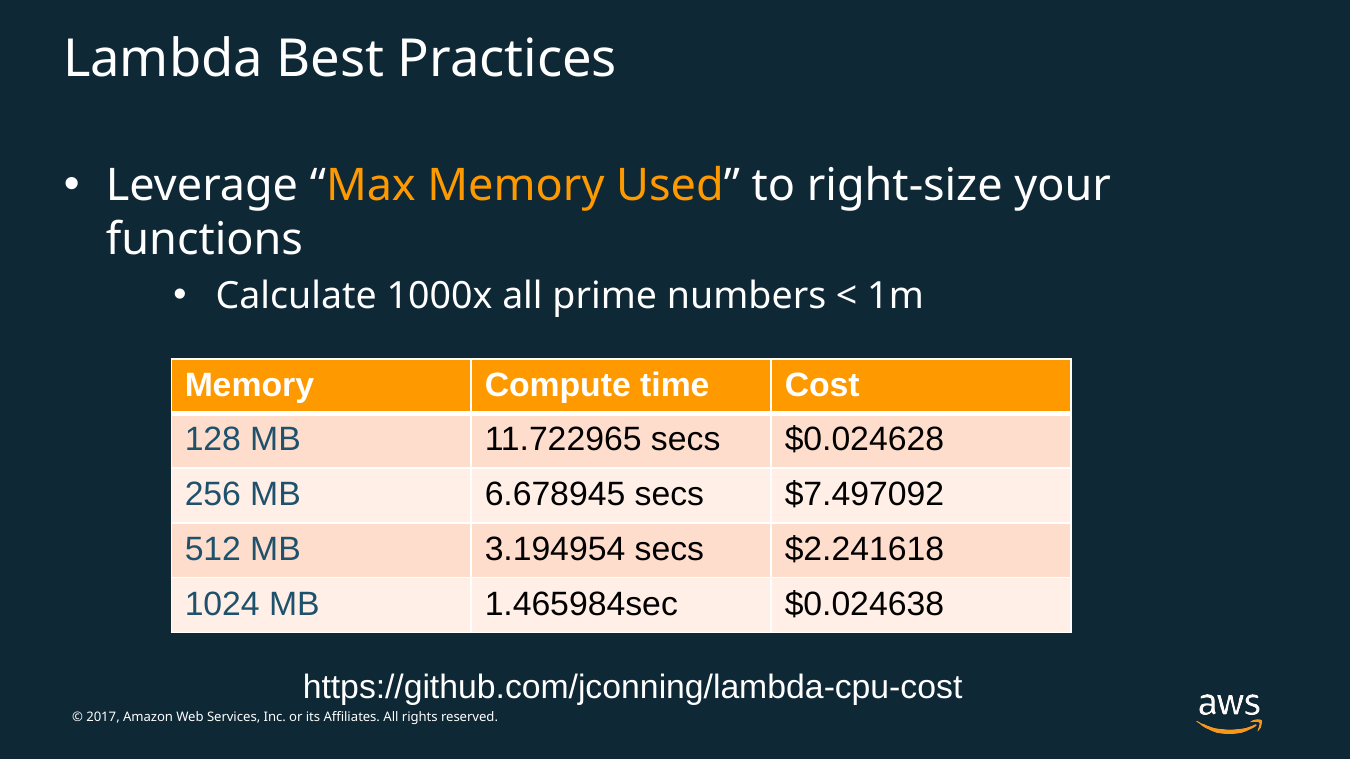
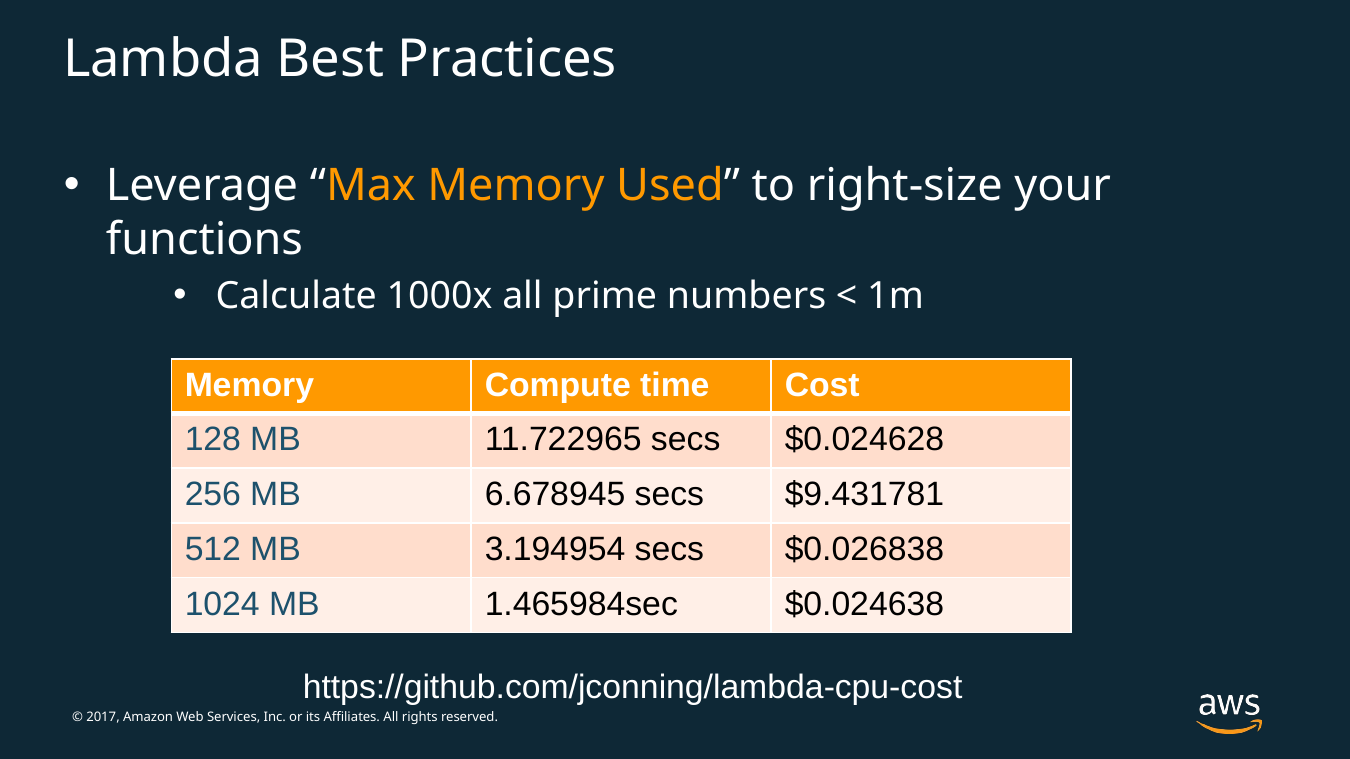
$7.497092: $7.497092 -> $9.431781 (864, 495)
$2.241618: $2.241618 -> $0.026838 (864, 549)
